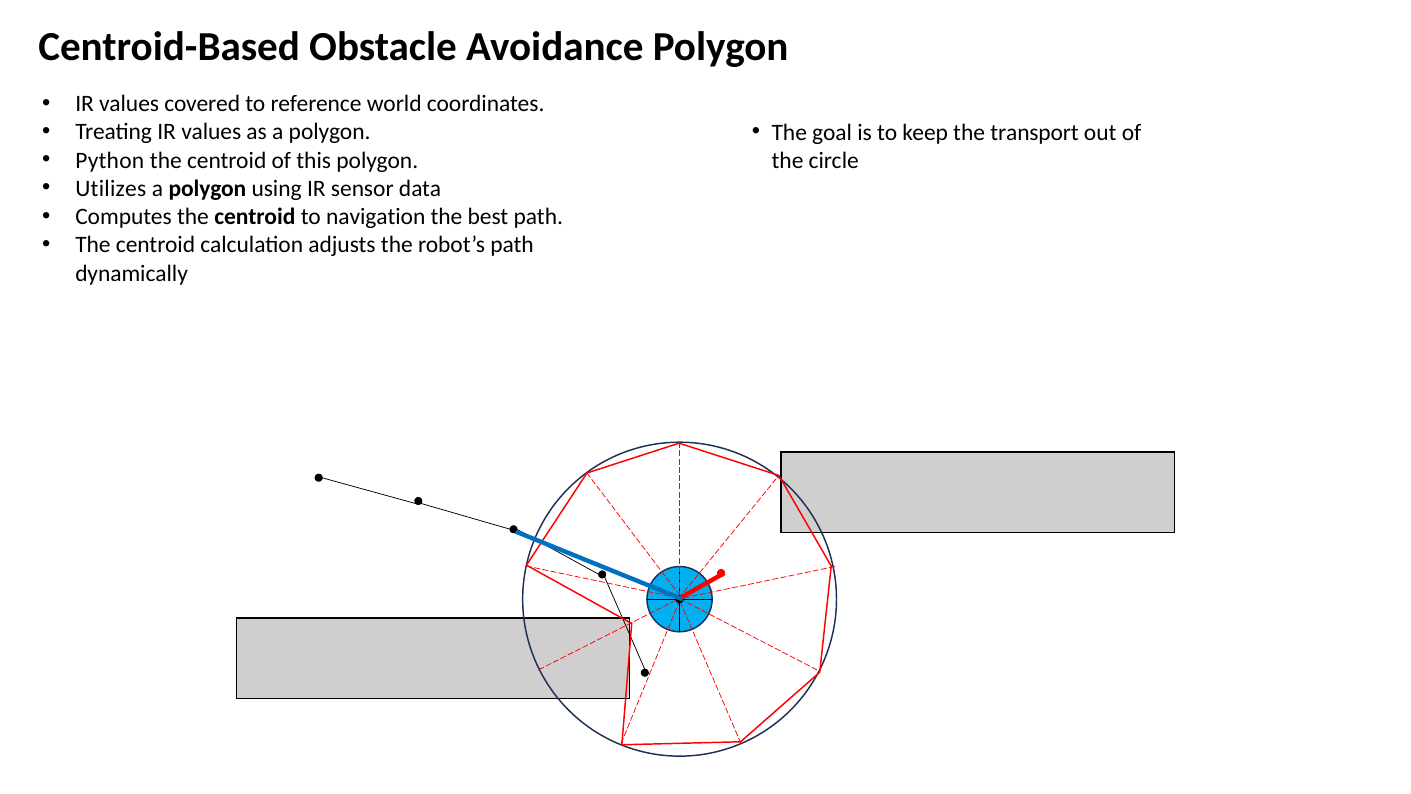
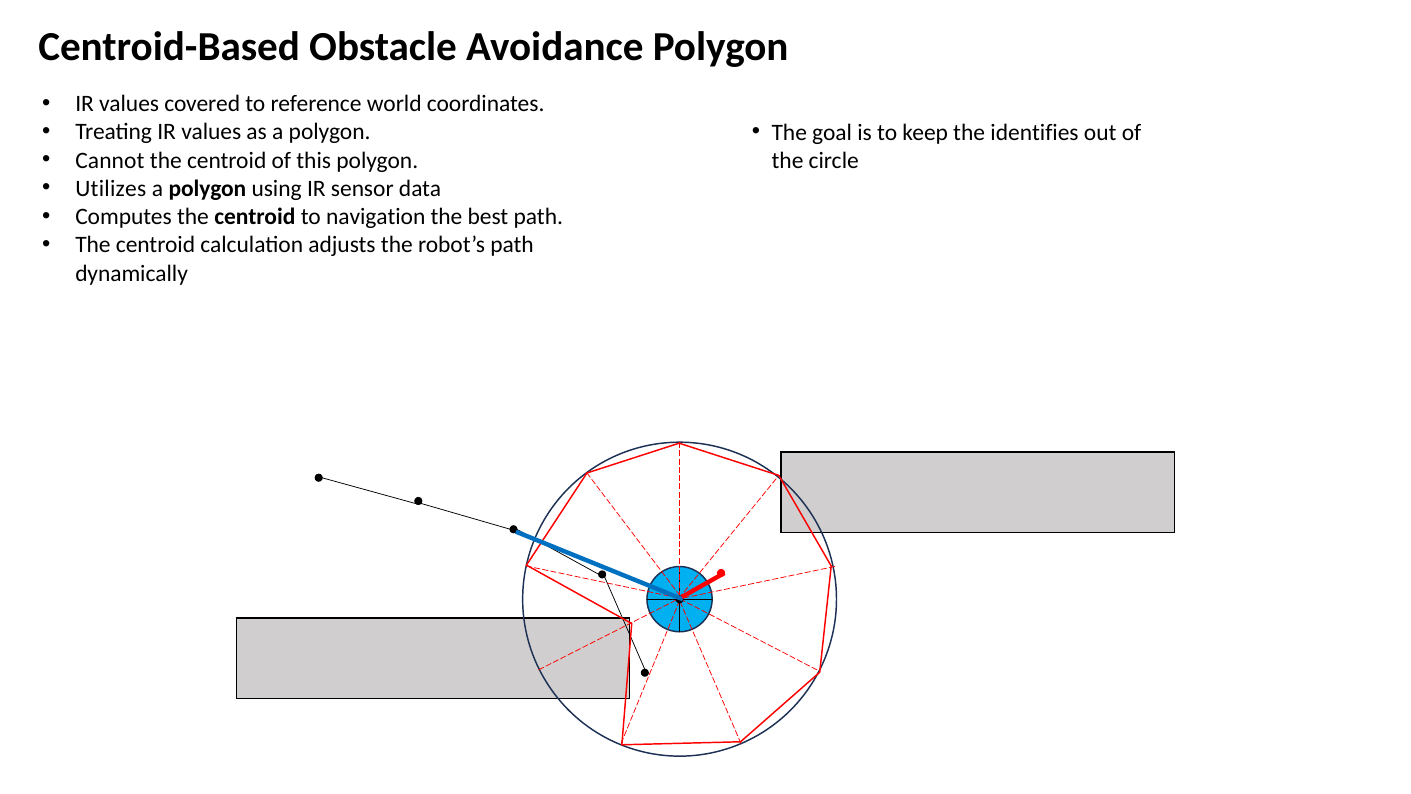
transport: transport -> identifies (1035, 132)
Python: Python -> Cannot (110, 160)
